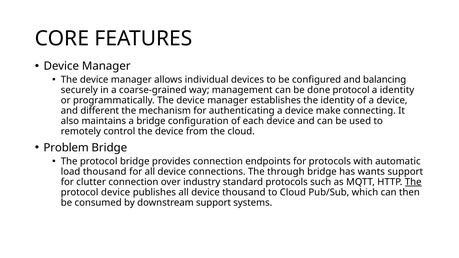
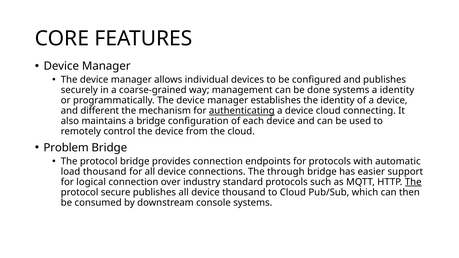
and balancing: balancing -> publishes (385, 80)
done protocol: protocol -> systems (351, 90)
authenticating underline: none -> present (242, 111)
device make: make -> cloud (328, 111)
wants: wants -> easier (371, 172)
clutter: clutter -> logical (91, 182)
protocol device: device -> secure (116, 192)
downstream support: support -> console (213, 203)
